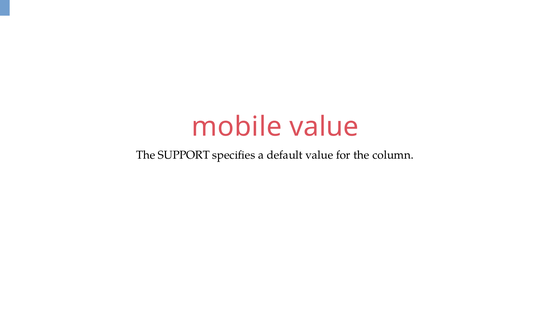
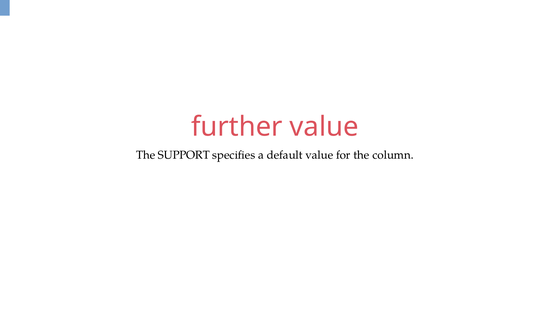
mobile: mobile -> further (237, 127)
